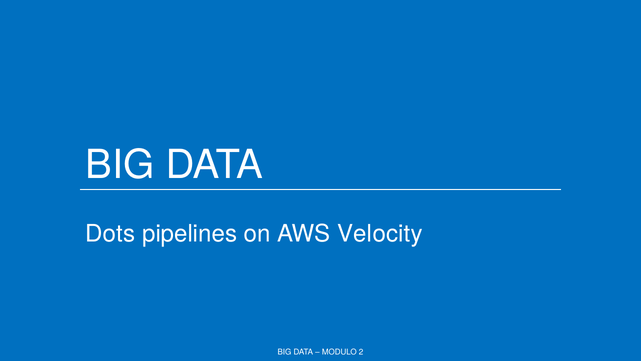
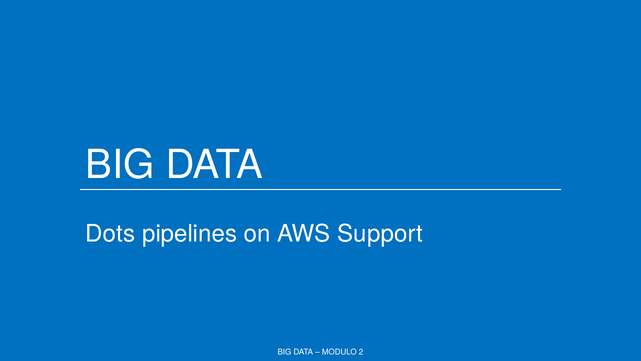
Velocity: Velocity -> Support (380, 233)
